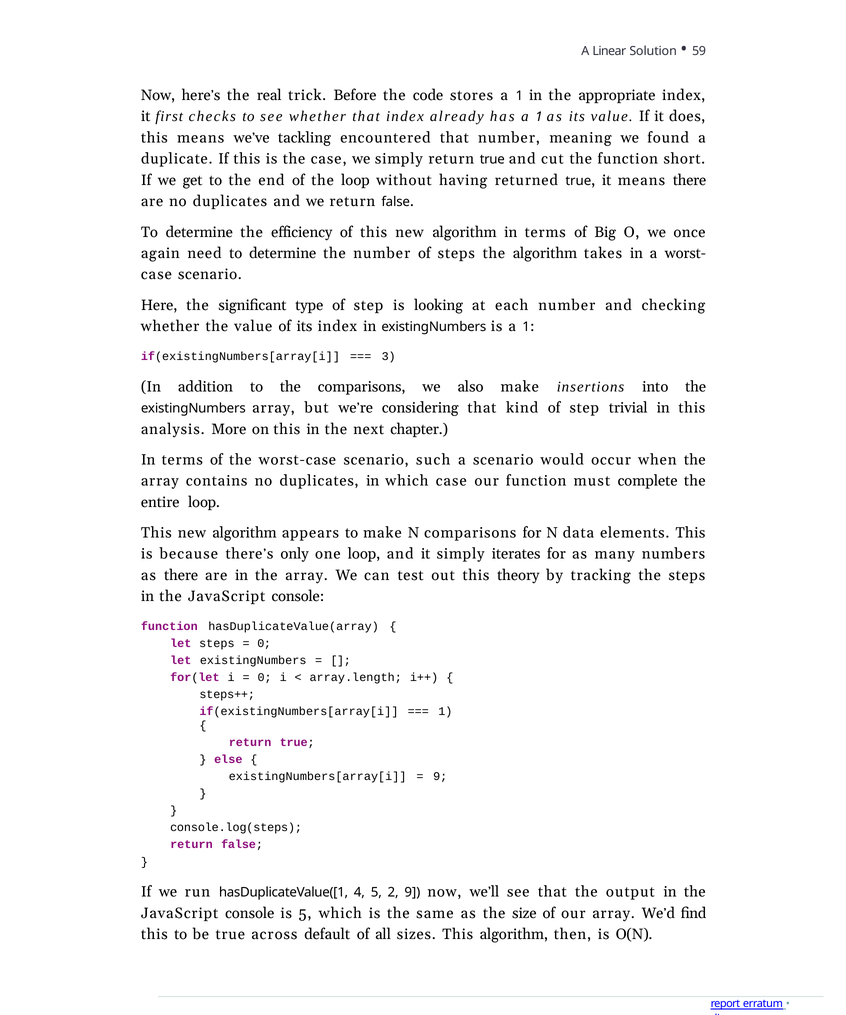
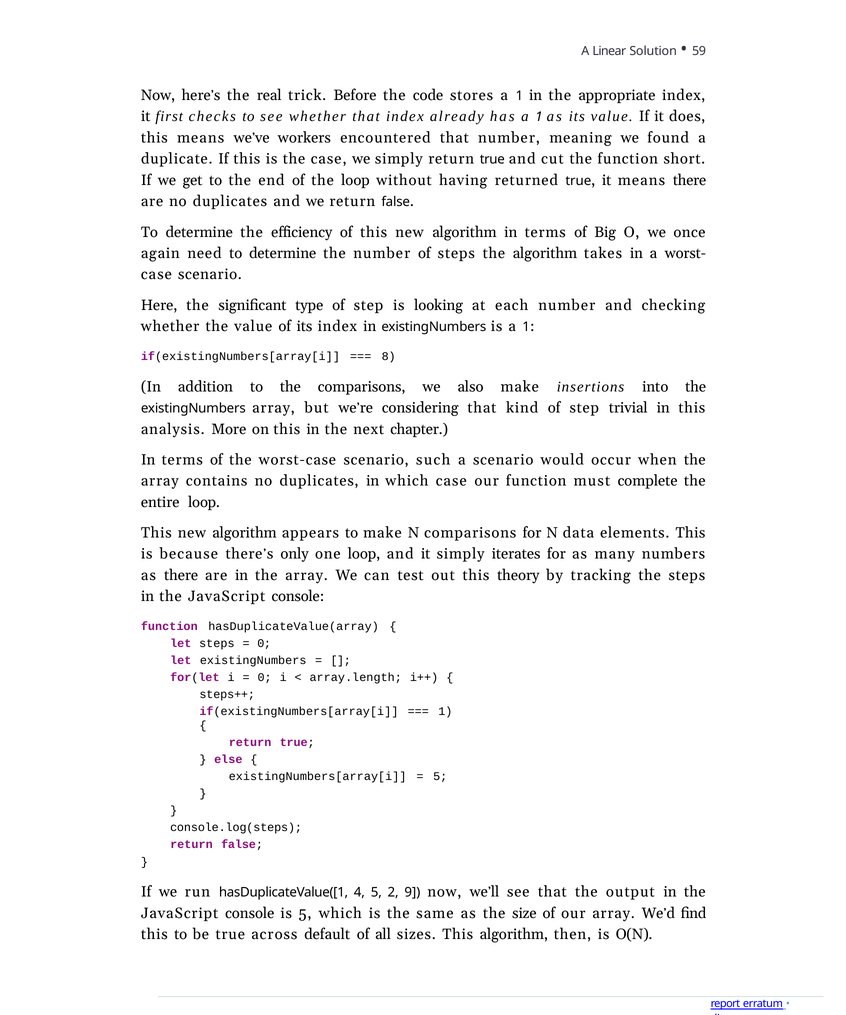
tackling: tackling -> workers (304, 138)
3: 3 -> 8 (389, 356)
9: 9 -> 5 (440, 777)
